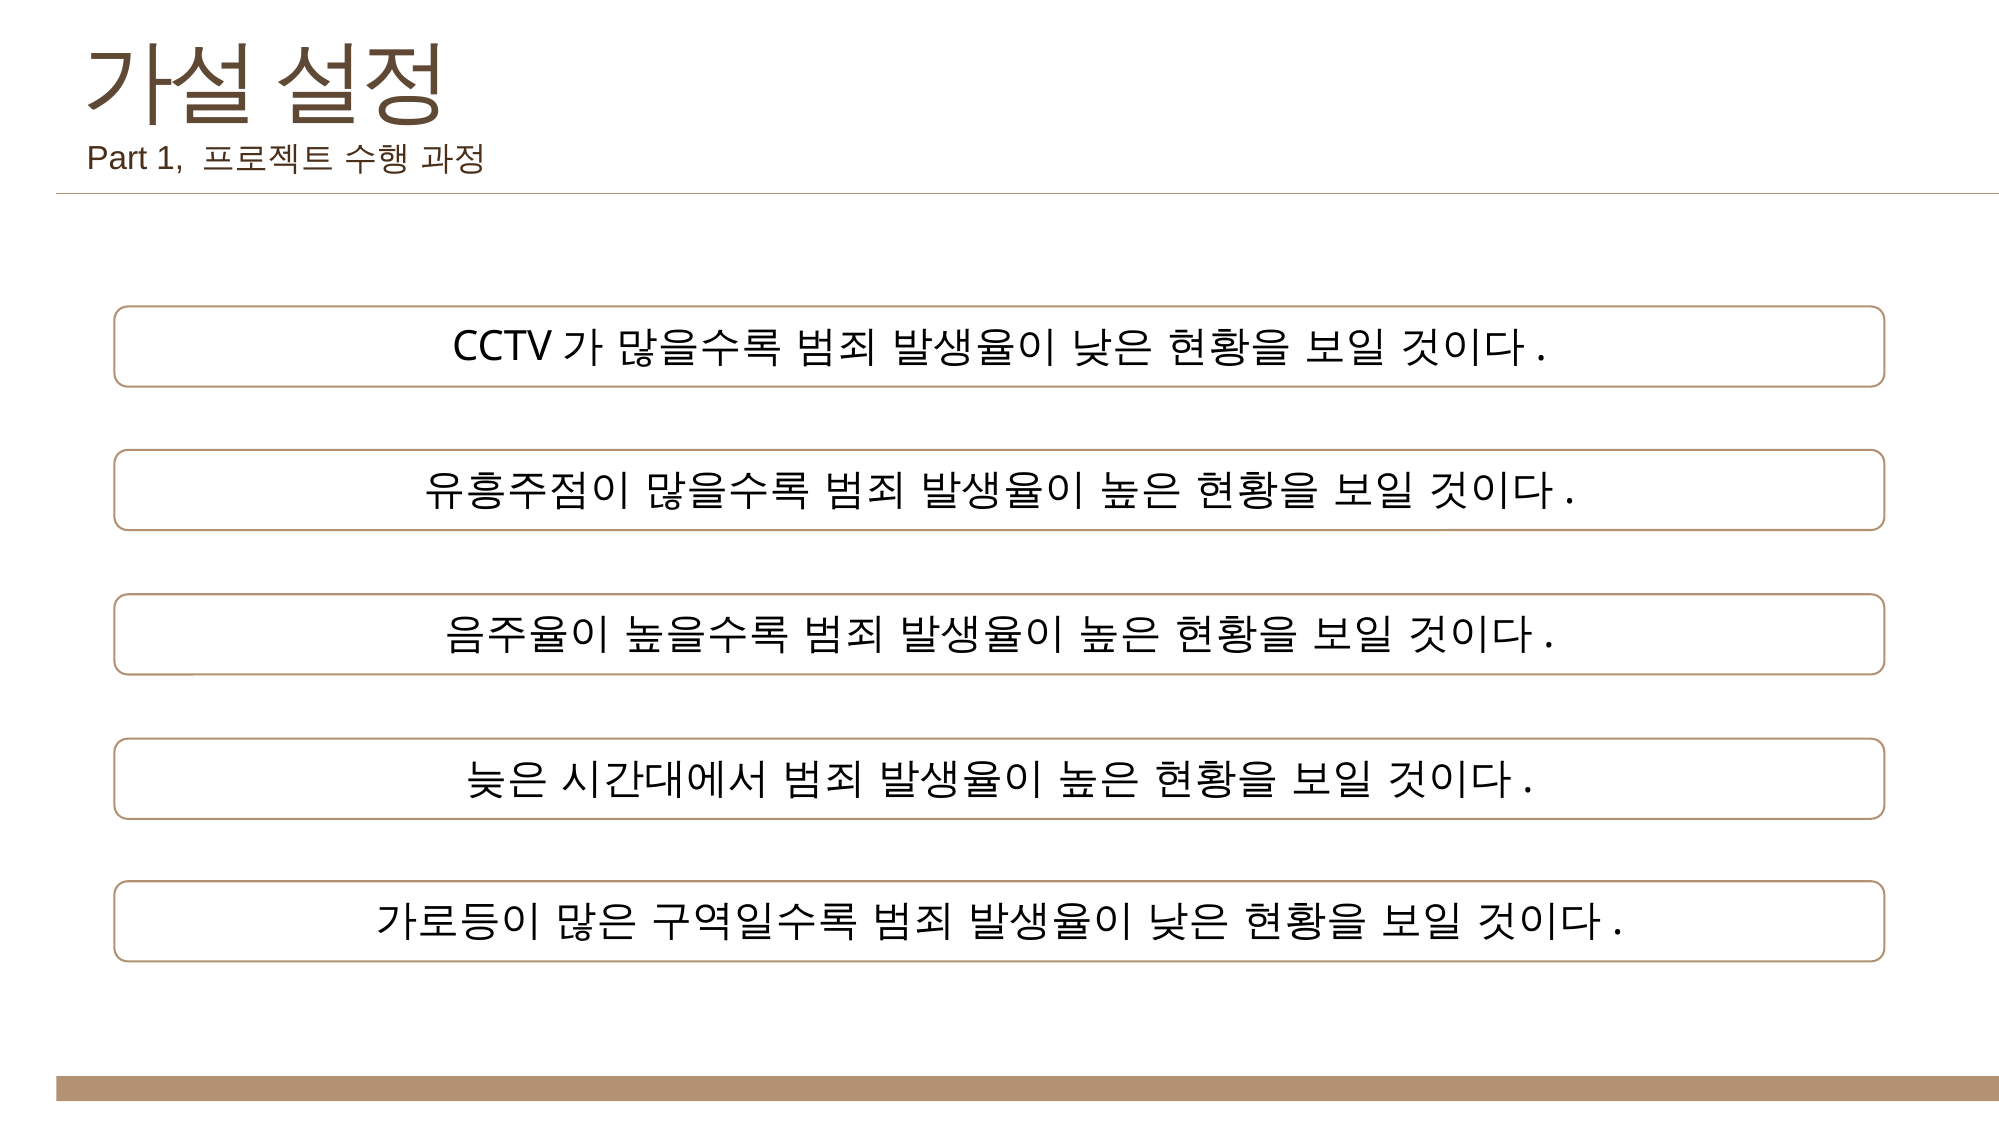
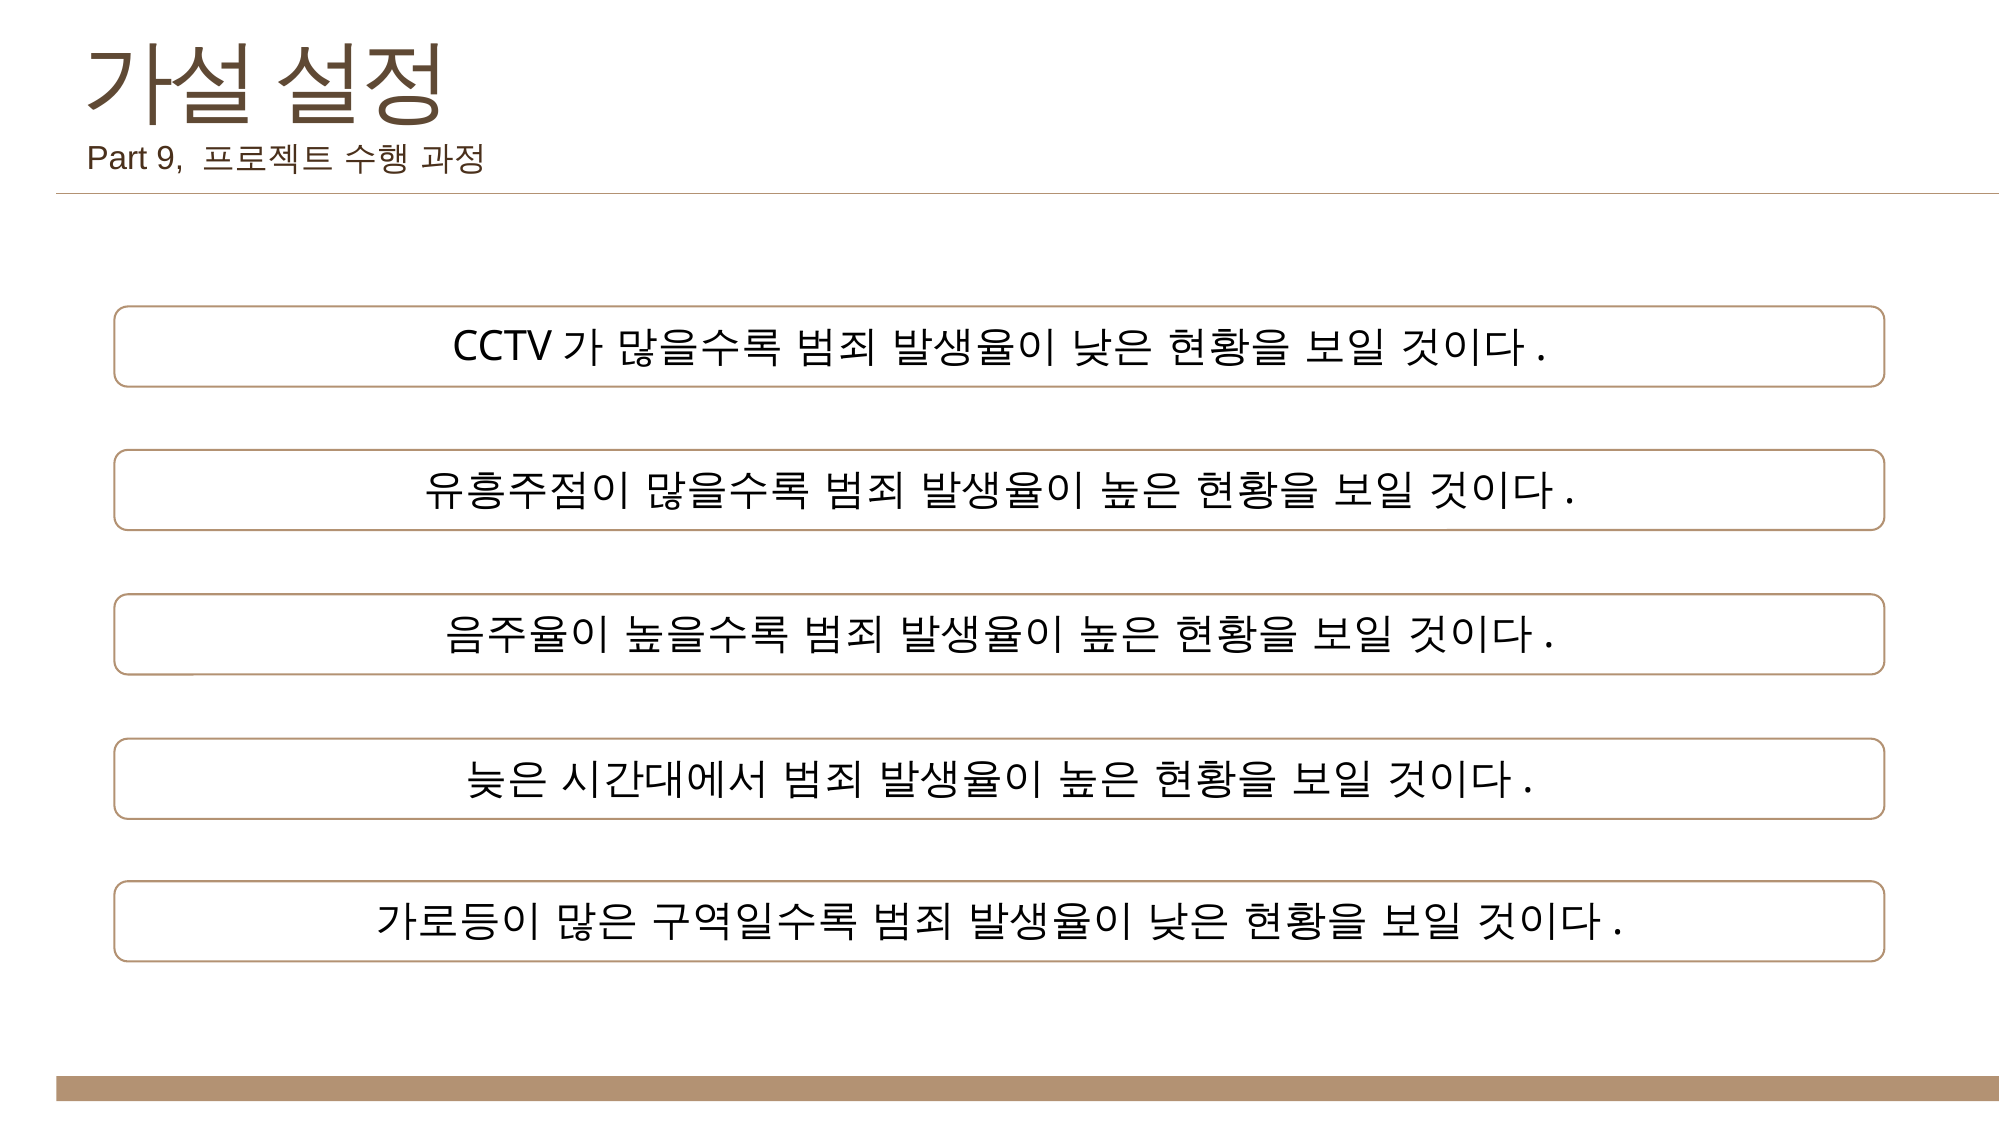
1: 1 -> 9 (170, 159)
